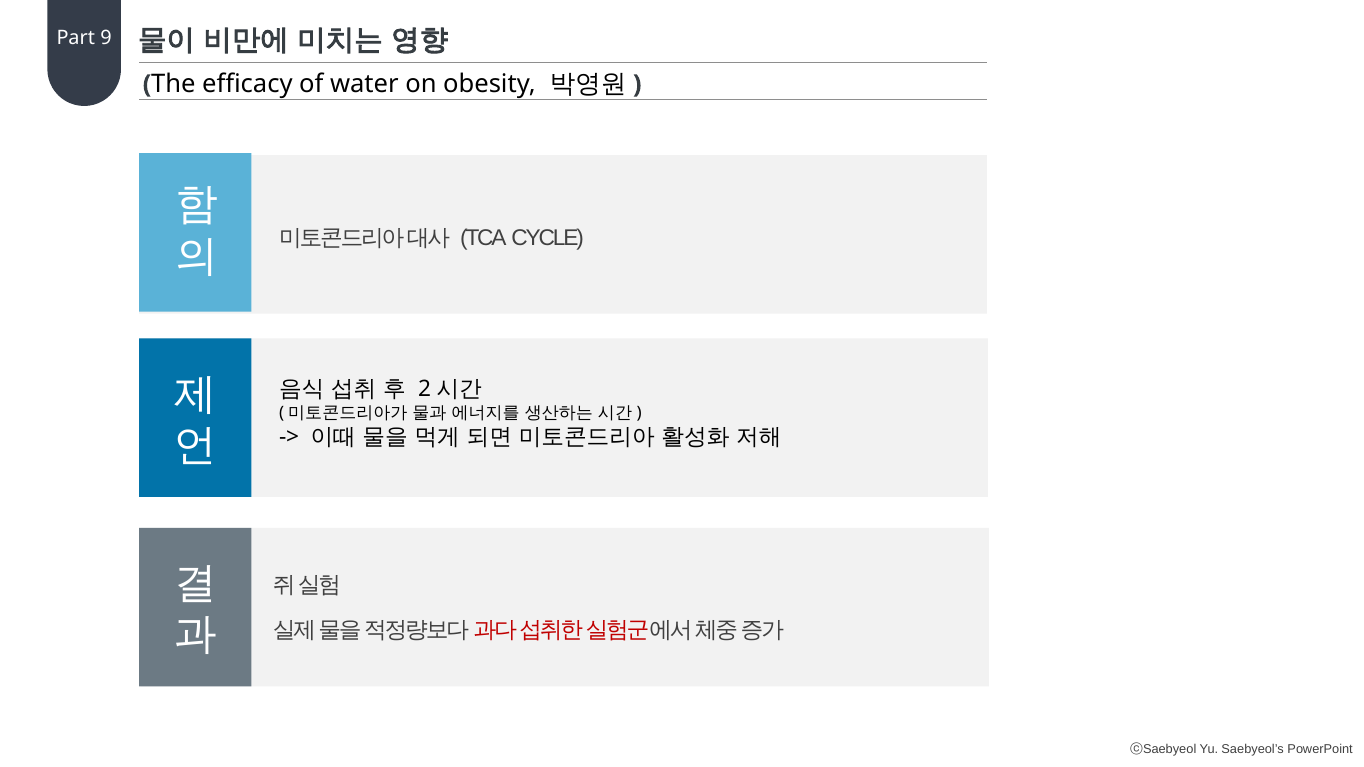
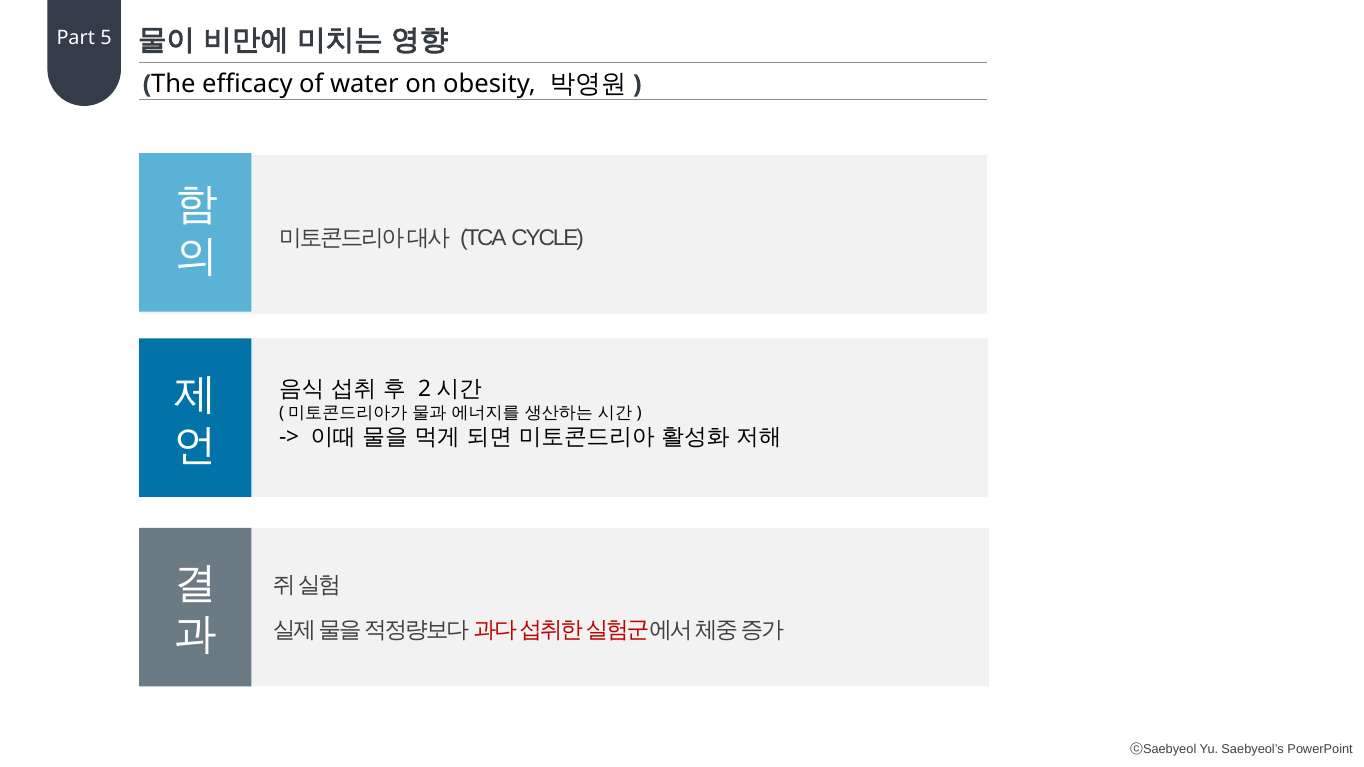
9: 9 -> 5 (106, 38)
